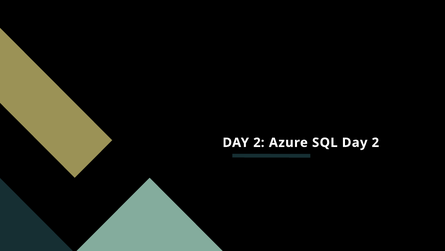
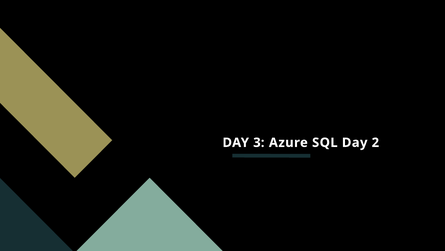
2: 2 -> 3 (259, 142)
